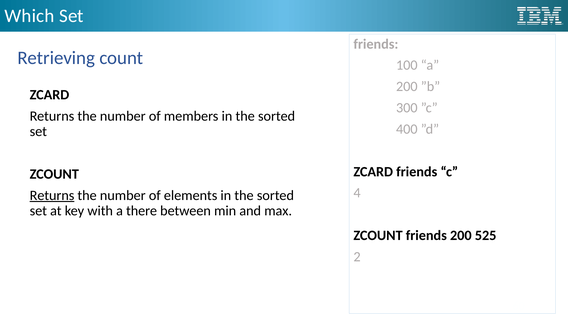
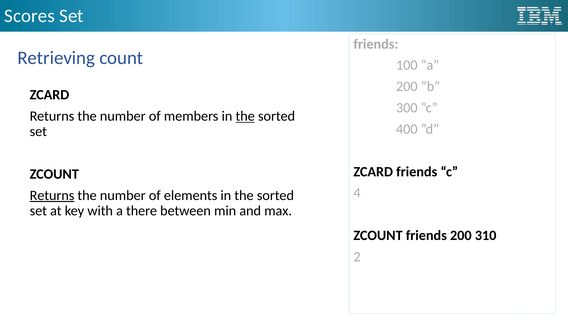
Which: Which -> Scores (30, 16)
the underline: none -> present (245, 116)
525: 525 -> 310 (486, 235)
